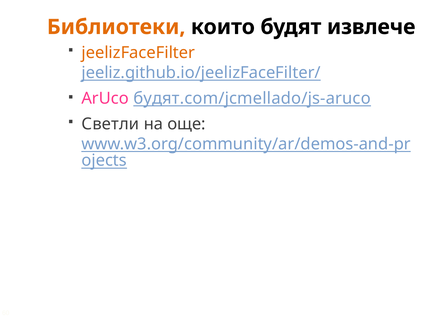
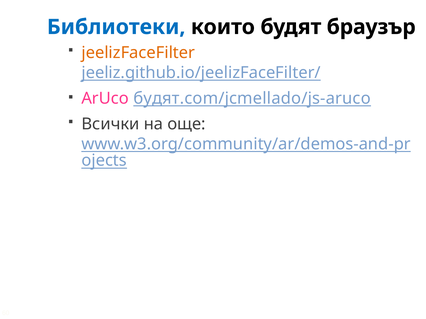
Библиотеки colour: orange -> blue (116, 27)
извлече: извлече -> браузър (371, 27)
Светли: Светли -> Всички (111, 124)
